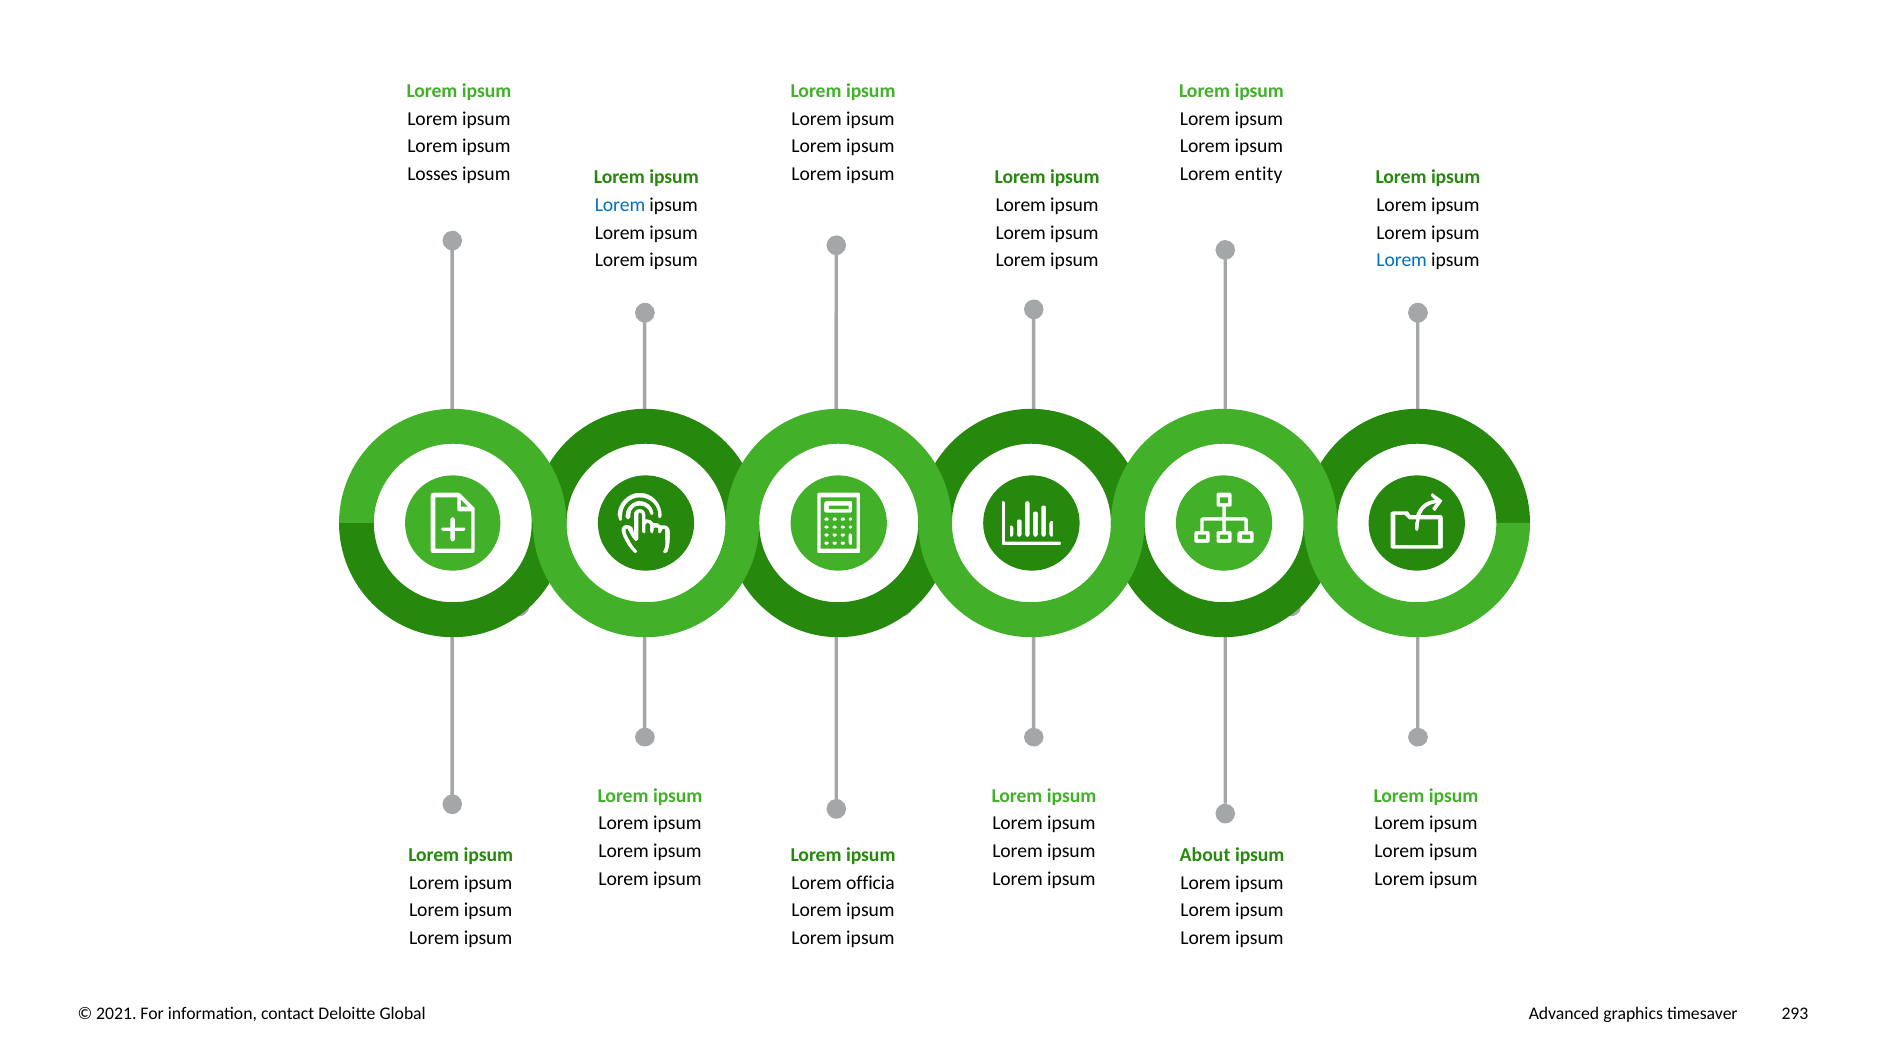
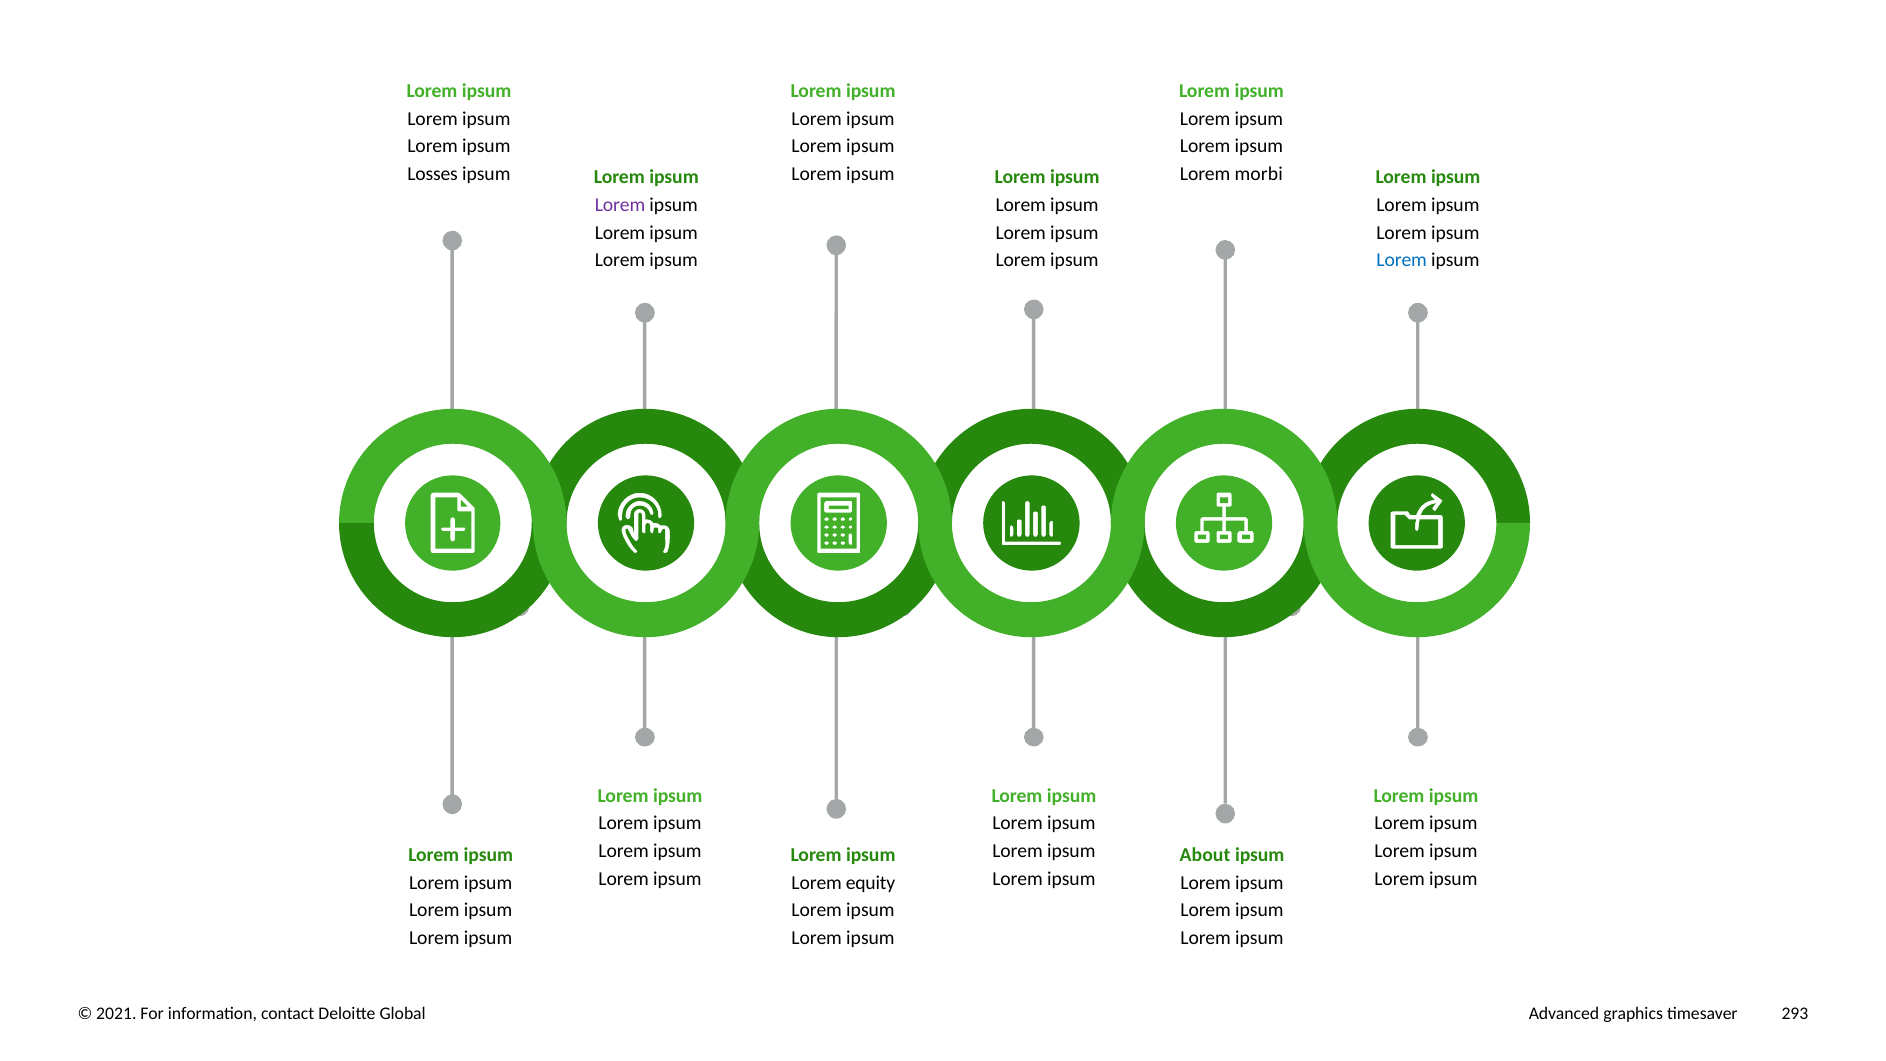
entity: entity -> morbi (1259, 174)
Lorem colour: blue -> purple (620, 205)
officia: officia -> equity (870, 883)
